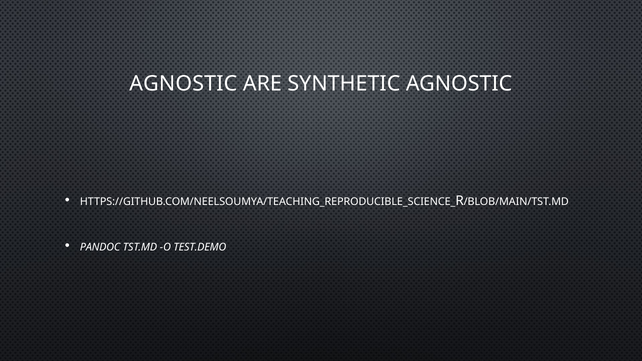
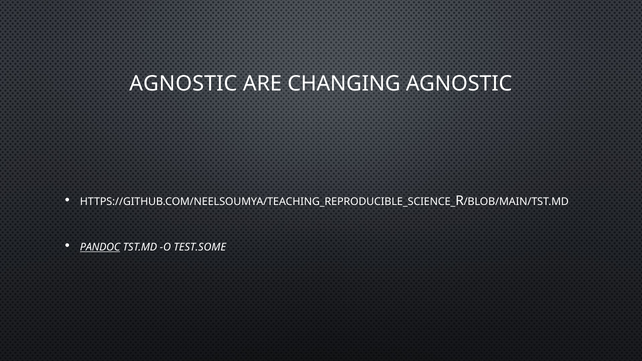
SYNTHETIC: SYNTHETIC -> CHANGING (344, 84)
PANDOC underline: none -> present (100, 247)
TEST.DEMO: TEST.DEMO -> TEST.SOME (200, 247)
